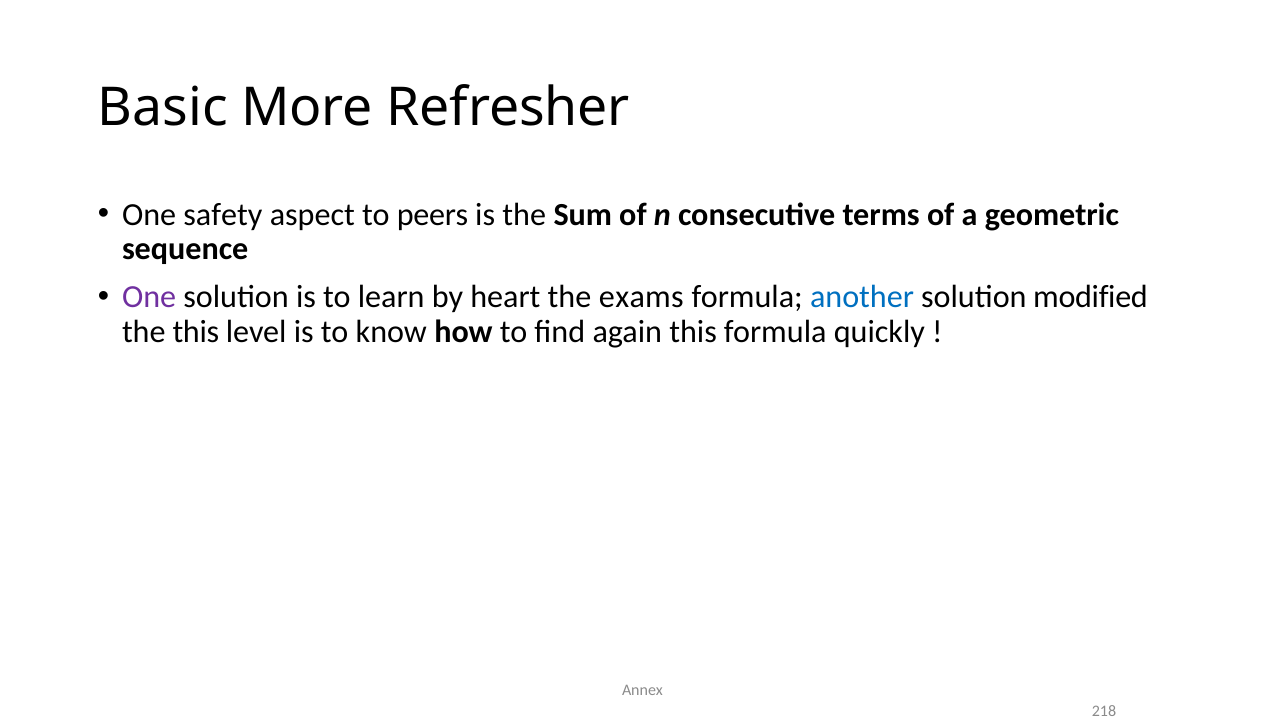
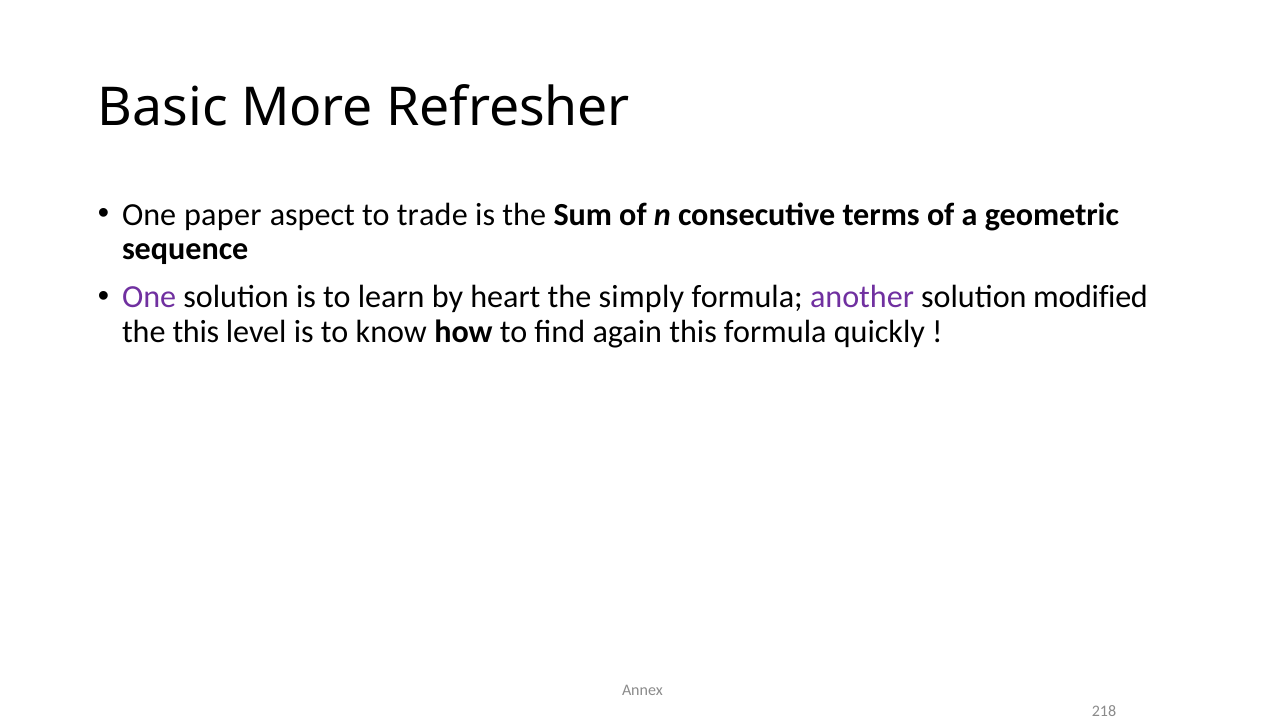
safety: safety -> paper (223, 214)
peers: peers -> trade (432, 214)
exams: exams -> simply (641, 297)
another colour: blue -> purple (862, 297)
